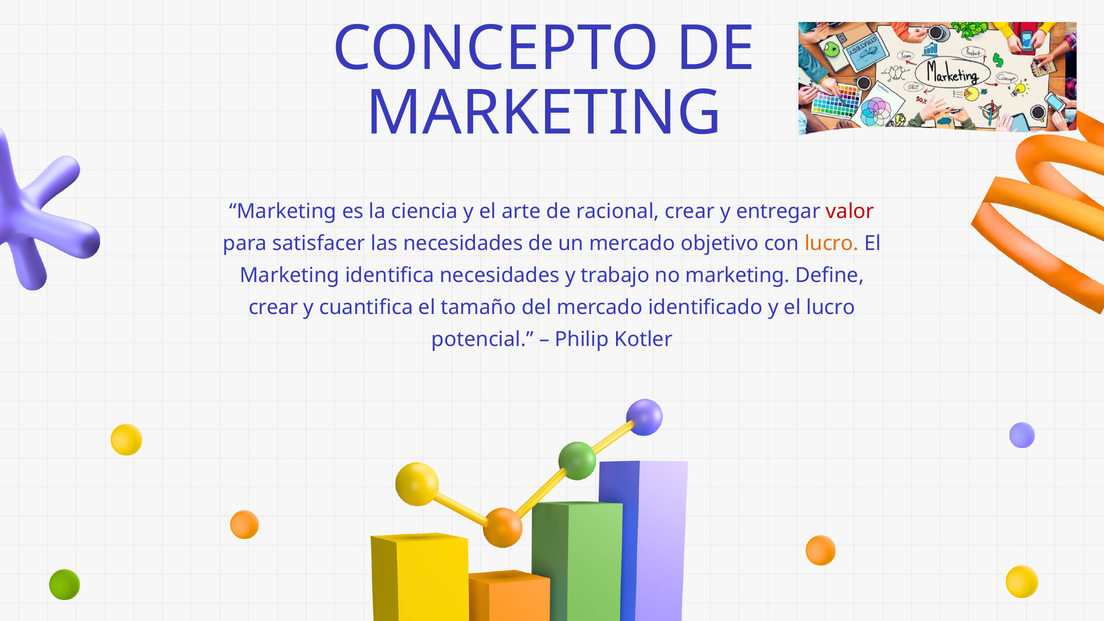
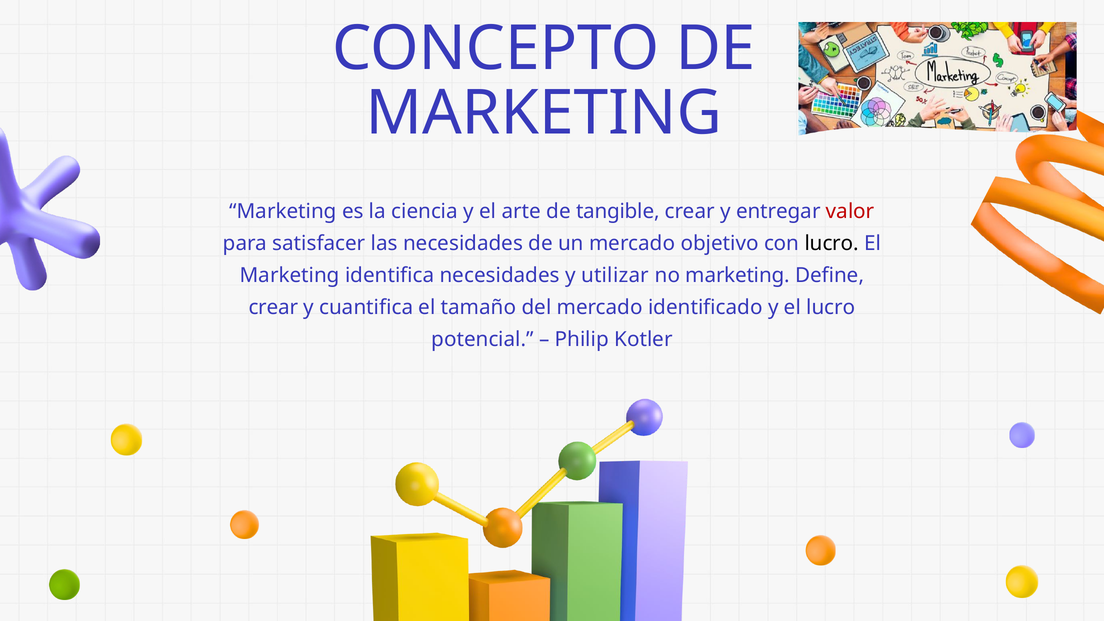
racional: racional -> tangible (618, 211)
lucro colour: orange -> black (832, 243)
trabajo: trabajo -> utilizar (615, 275)
